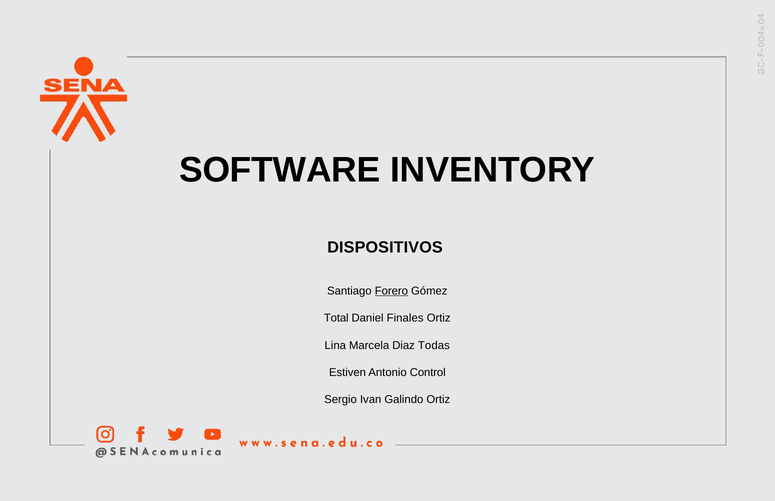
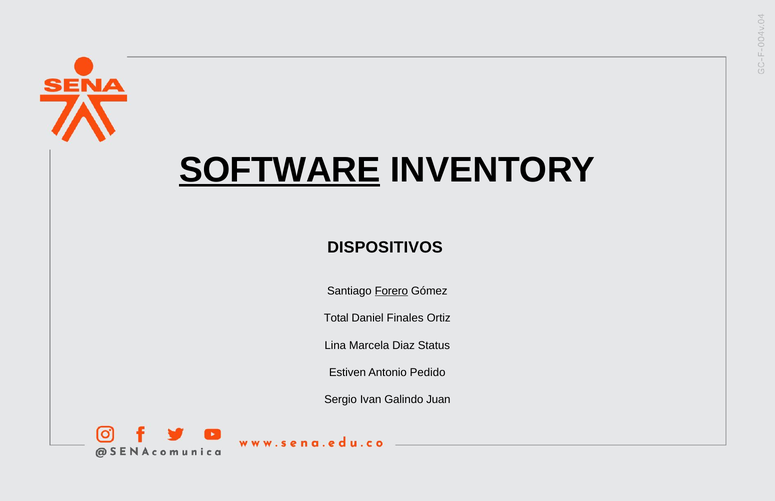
SOFTWARE underline: none -> present (280, 170)
Todas: Todas -> Status (434, 345)
Control: Control -> Pedido (428, 372)
Galindo Ortiz: Ortiz -> Juan (438, 399)
